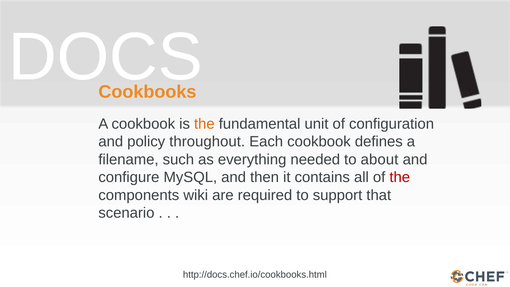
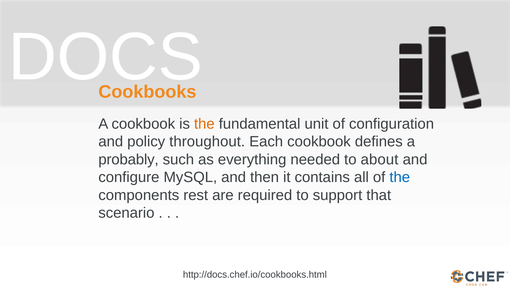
filename: filename -> probably (129, 159)
the colour: red -> blue (400, 177)
wiki: wiki -> rest (196, 195)
